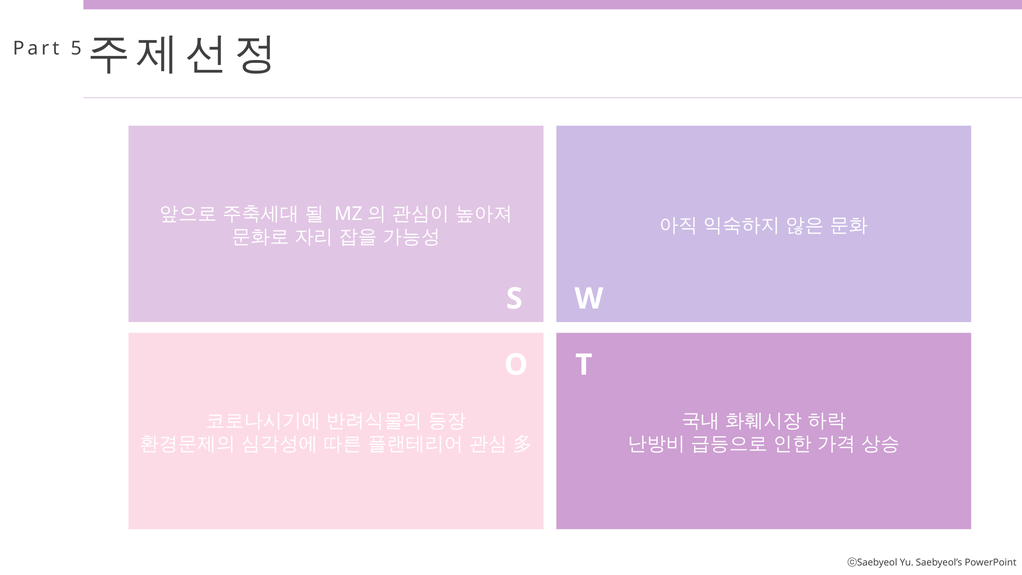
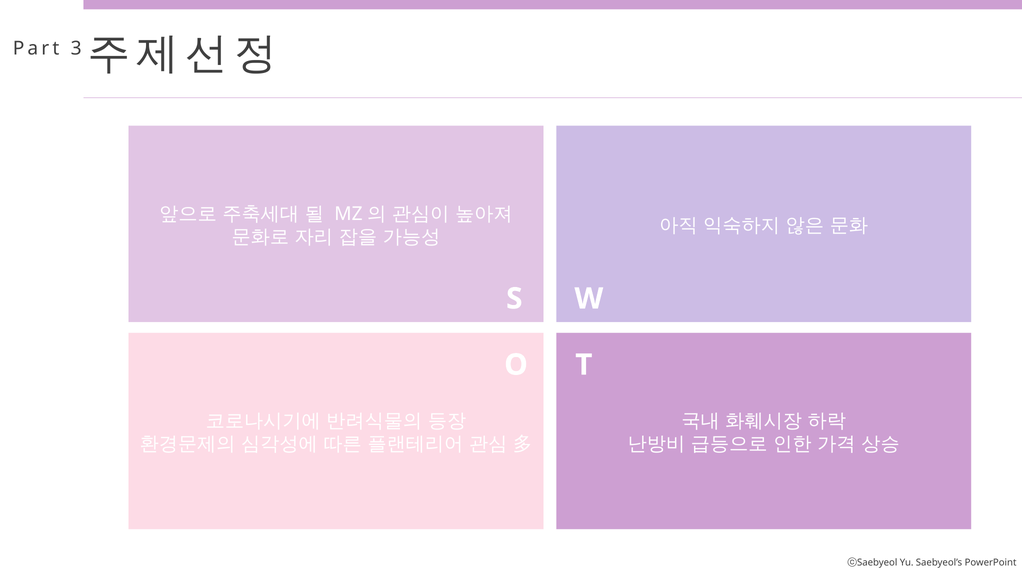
5: 5 -> 3 (76, 48)
